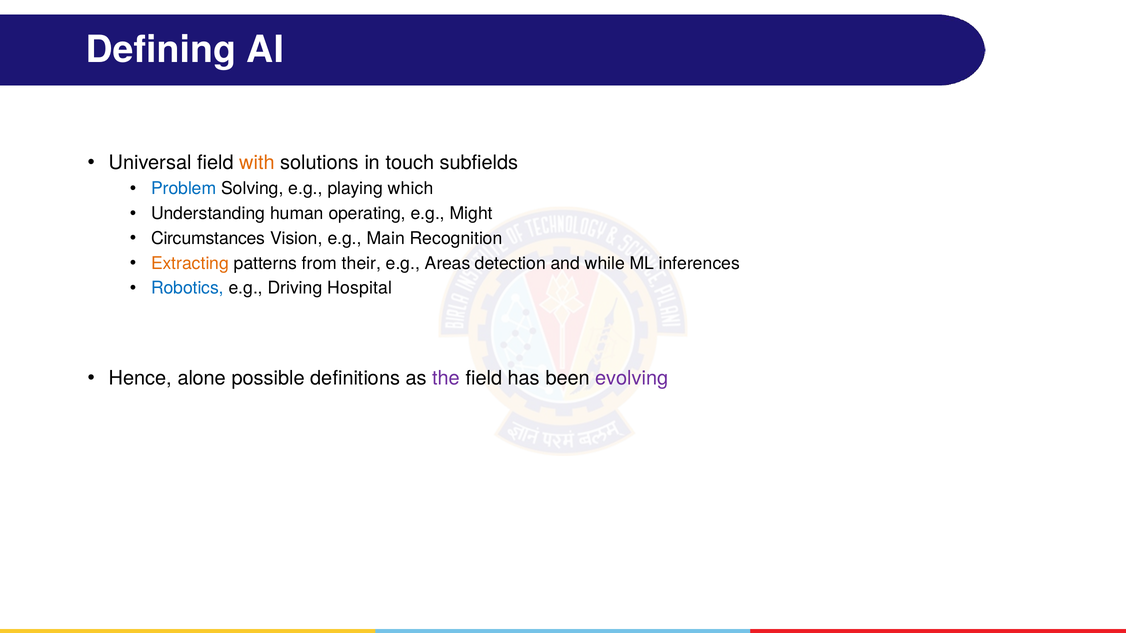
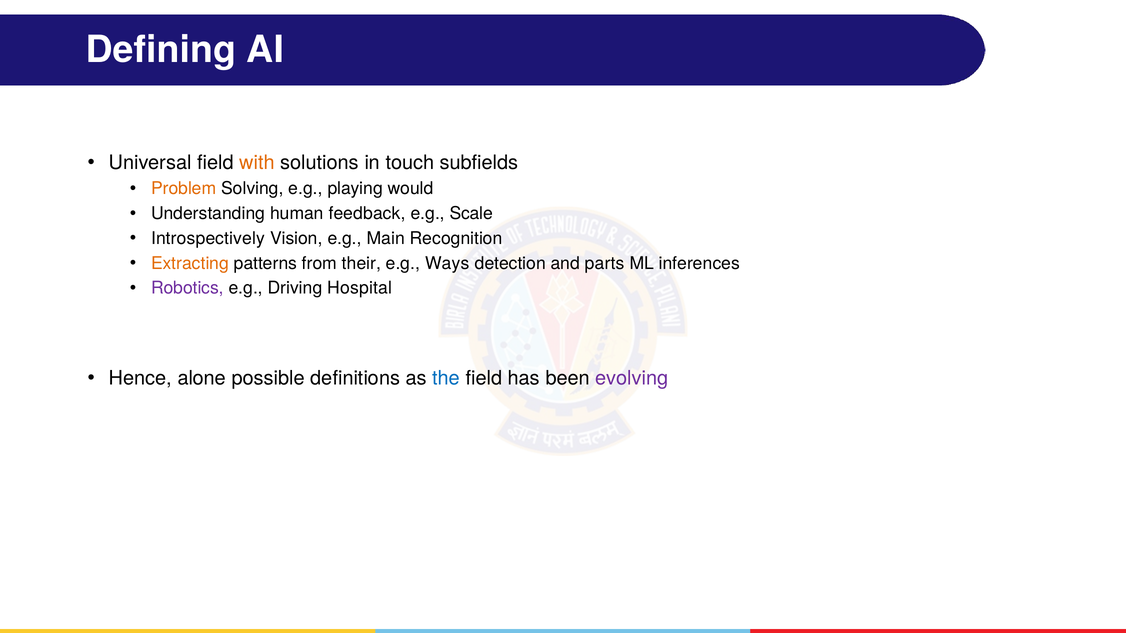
Problem colour: blue -> orange (184, 189)
which: which -> would (411, 189)
operating: operating -> feedback (367, 214)
Might: Might -> Scale (471, 214)
Circumstances: Circumstances -> Introspectively (208, 239)
Areas: Areas -> Ways (447, 263)
while: while -> parts (605, 263)
Robotics colour: blue -> purple (187, 288)
the colour: purple -> blue (446, 378)
